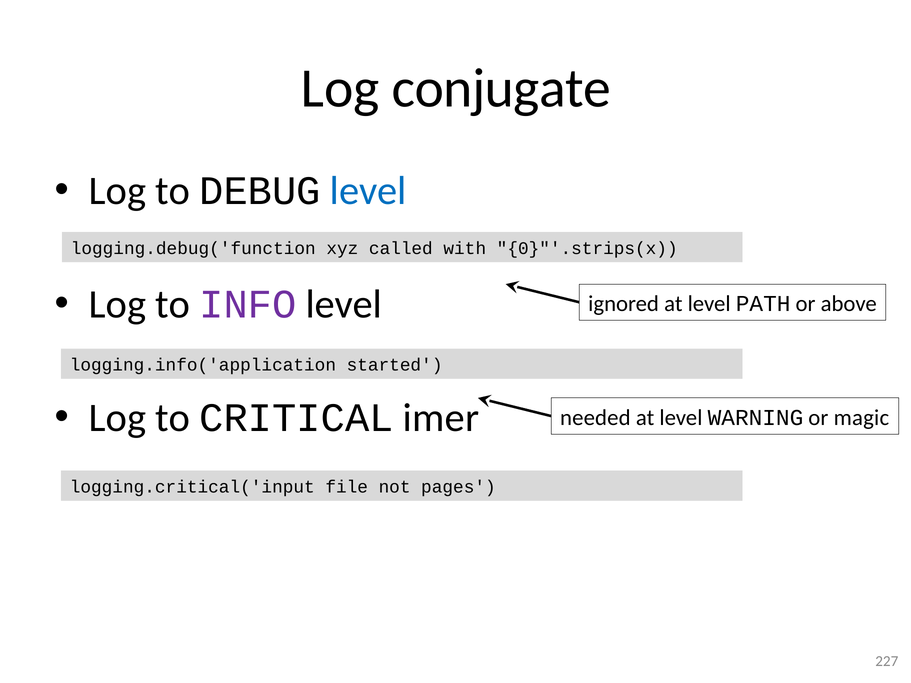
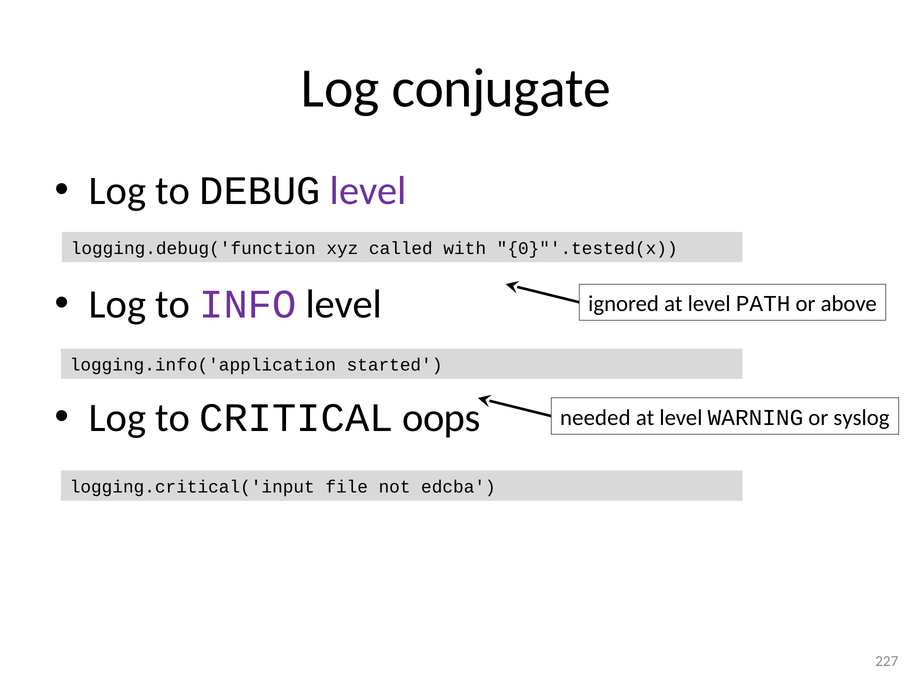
level colour: blue -> purple (368, 191)
0}"'.strips(x: 0}"'.strips(x -> 0}"'.tested(x (587, 248)
imer: imer -> oops (441, 418)
magic: magic -> syslog (862, 418)
pages: pages -> edcba (458, 487)
